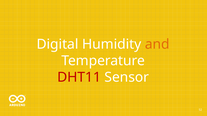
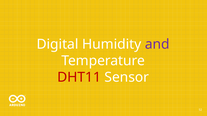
and colour: orange -> purple (157, 44)
